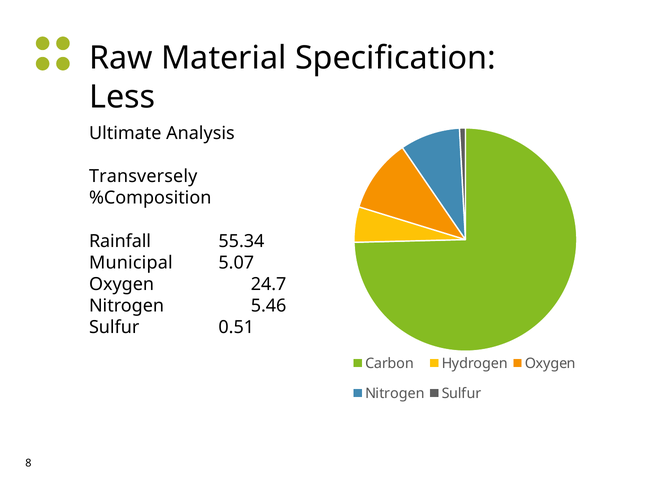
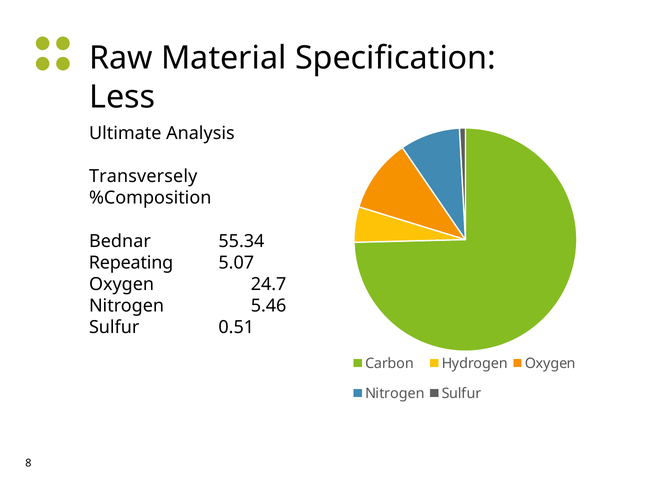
Rainfall: Rainfall -> Bednar (120, 241)
Municipal: Municipal -> Repeating (131, 262)
